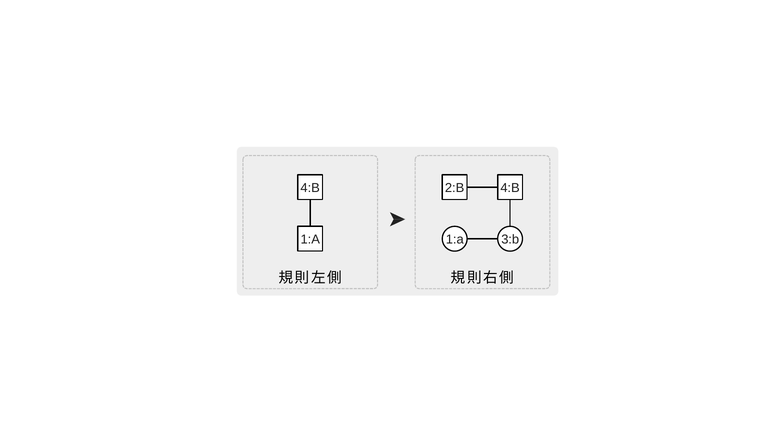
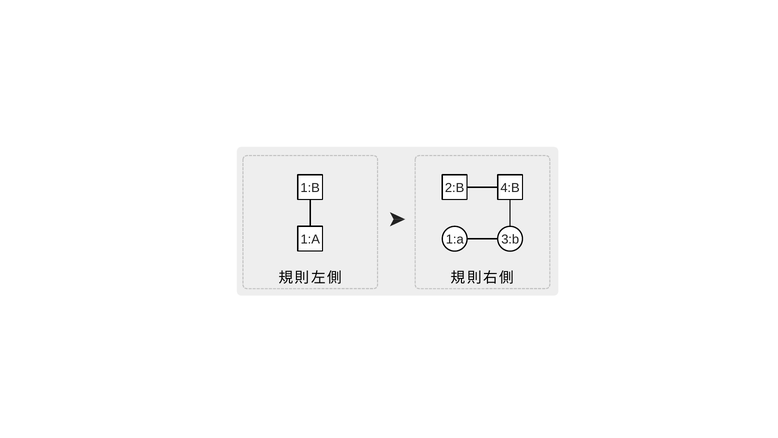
4:B: 4:B -> 1:B (310, 188)
